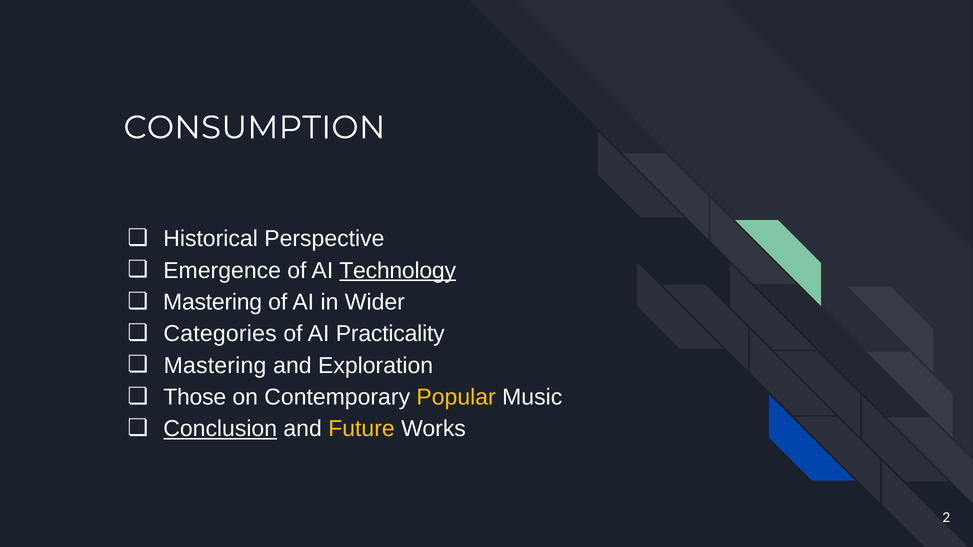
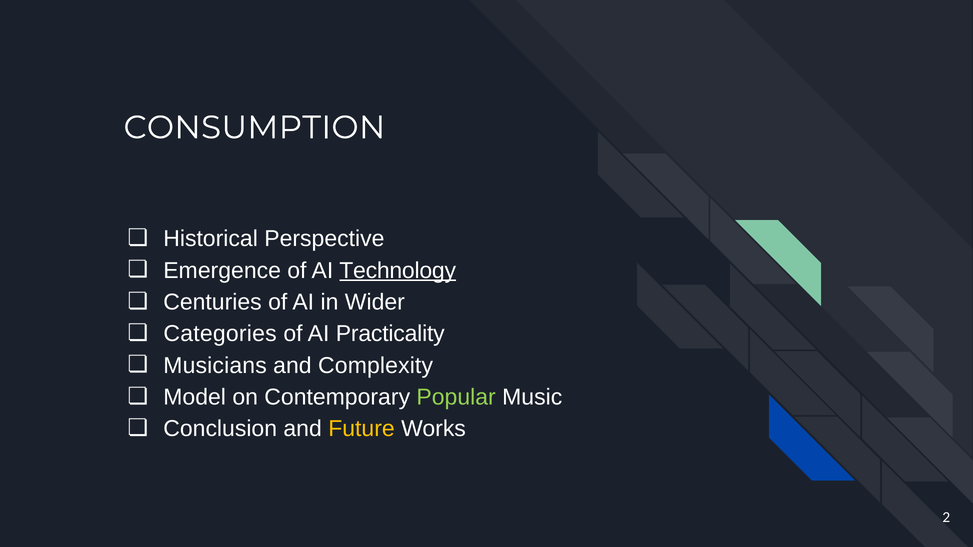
Mastering: Mastering -> Centuries (213, 302)
Mastering: Mastering -> Musicians (215, 366)
Exploration: Exploration -> Complexity (376, 366)
Those: Those -> Model (195, 397)
Popular colour: yellow -> light green (456, 397)
Conclusion underline: present -> none (220, 429)
